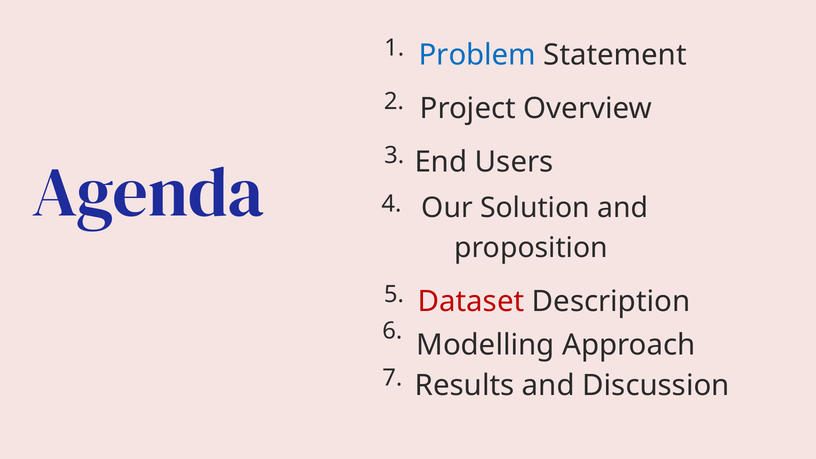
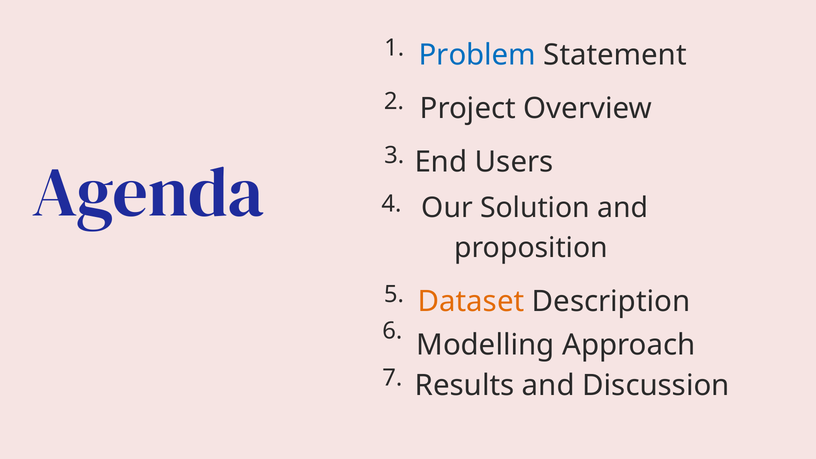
Dataset colour: red -> orange (471, 302)
